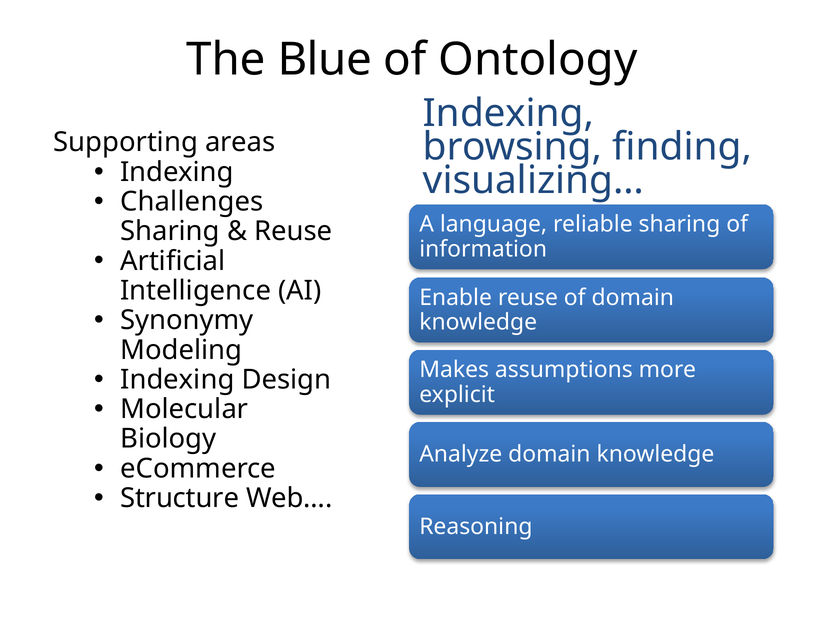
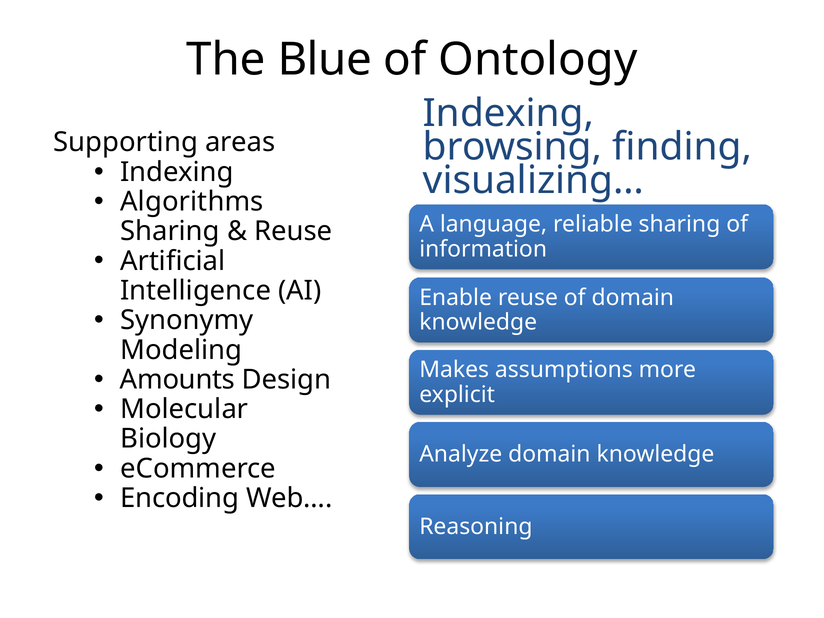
Challenges: Challenges -> Algorithms (192, 202)
Indexing: Indexing -> Amounts (177, 380)
Structure: Structure -> Encoding (180, 498)
